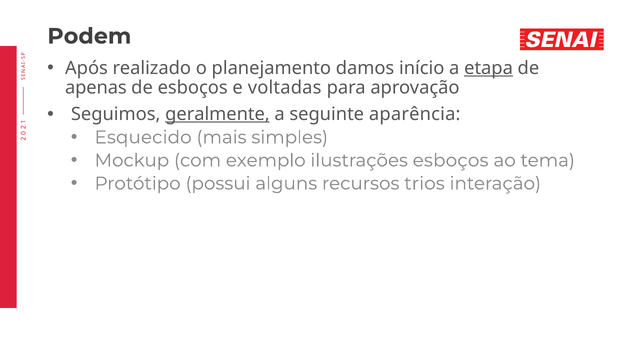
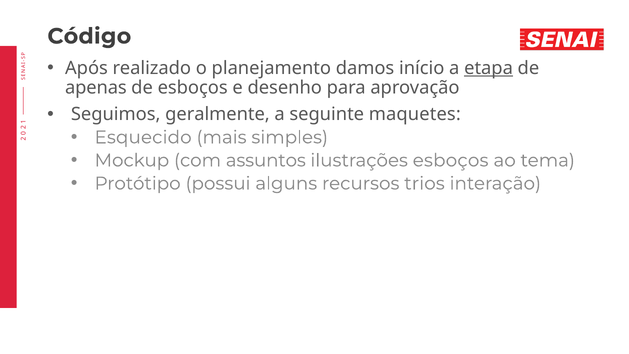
Podem: Podem -> Código (89, 36)
voltadas: voltadas -> desenho (285, 88)
geralmente underline: present -> none (217, 114)
aparência: aparência -> maquetes (415, 114)
exemplo: exemplo -> assuntos (266, 160)
